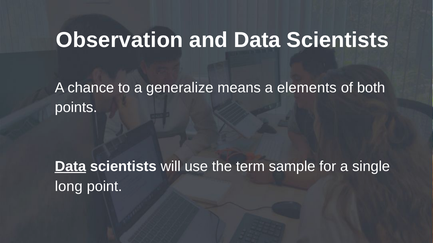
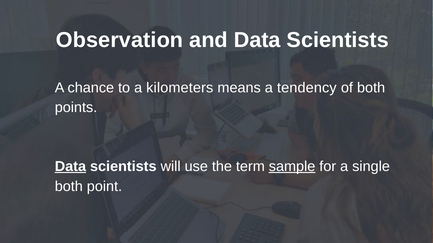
generalize: generalize -> kilometers (180, 88)
elements: elements -> tendency (307, 88)
sample underline: none -> present (292, 167)
long: long -> both (69, 187)
